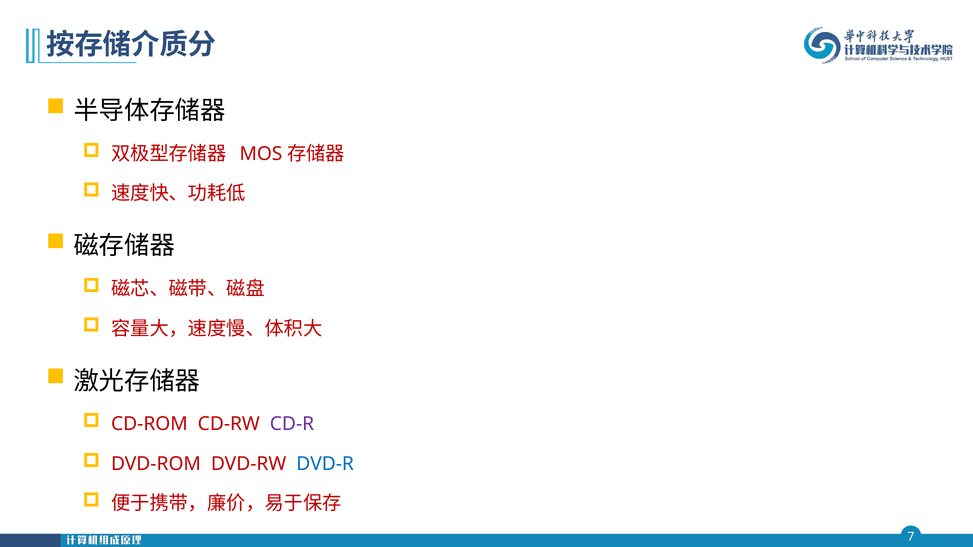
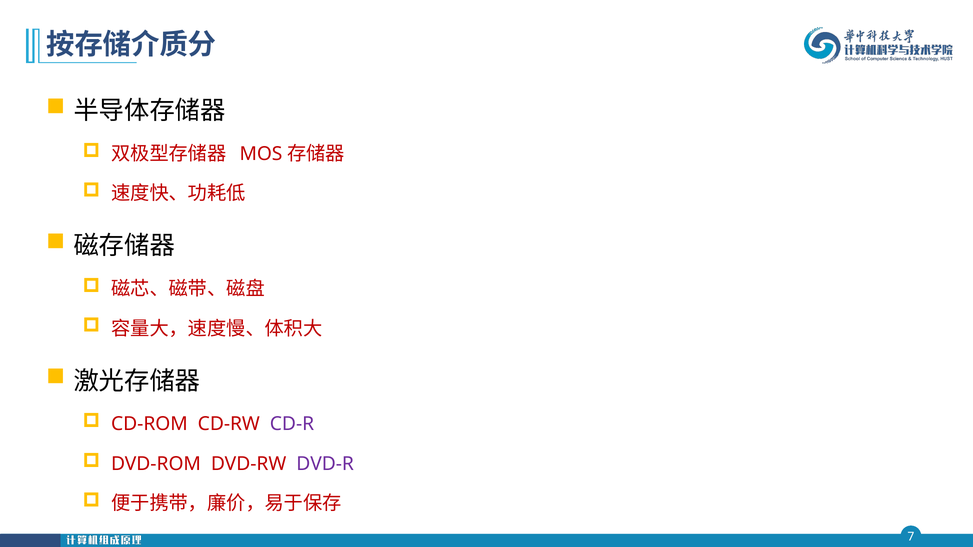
DVD-R colour: blue -> purple (325, 464)
